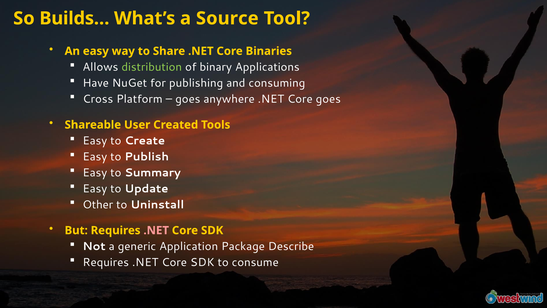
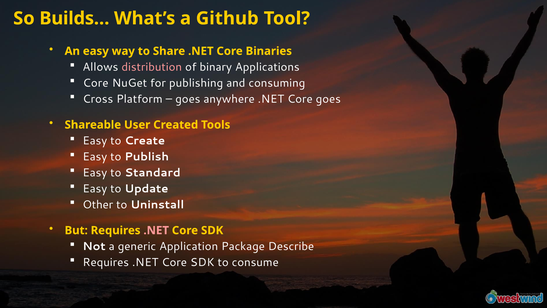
Source: Source -> Github (227, 18)
distribution colour: light green -> pink (152, 67)
Have: Have -> Core (96, 83)
Summary: Summary -> Standard (153, 173)
